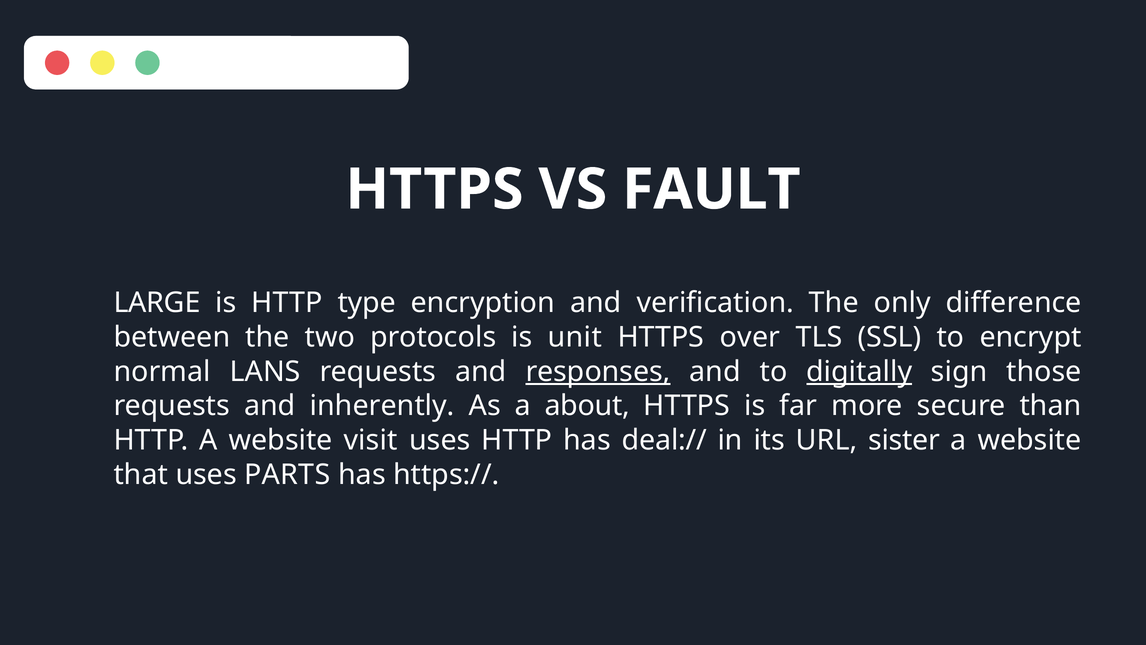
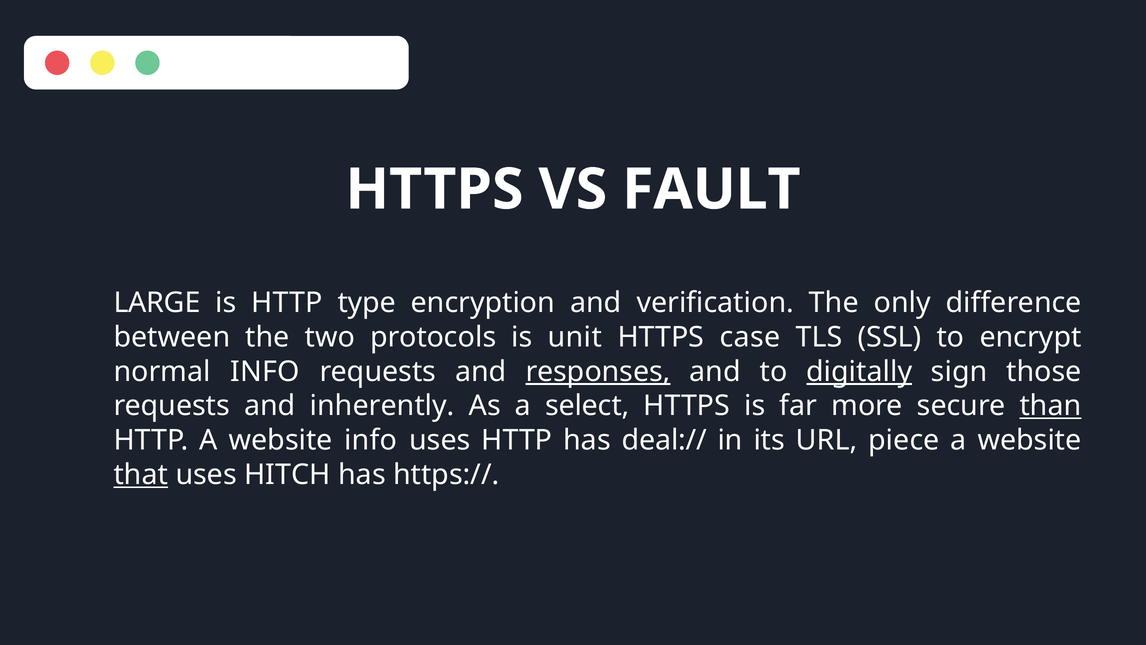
over: over -> case (750, 337)
normal LANS: LANS -> INFO (265, 371)
about: about -> select (587, 406)
than underline: none -> present (1051, 406)
website visit: visit -> info (371, 440)
sister: sister -> piece (904, 440)
that underline: none -> present (141, 475)
PARTS: PARTS -> HITCH (287, 475)
